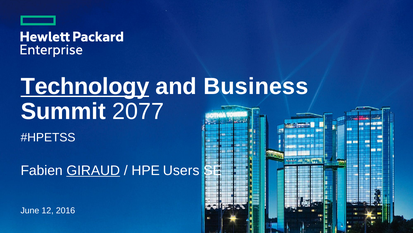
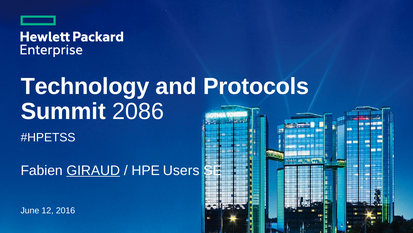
Technology underline: present -> none (85, 86)
Business: Business -> Protocols (256, 86)
2077: 2077 -> 2086 (138, 111)
